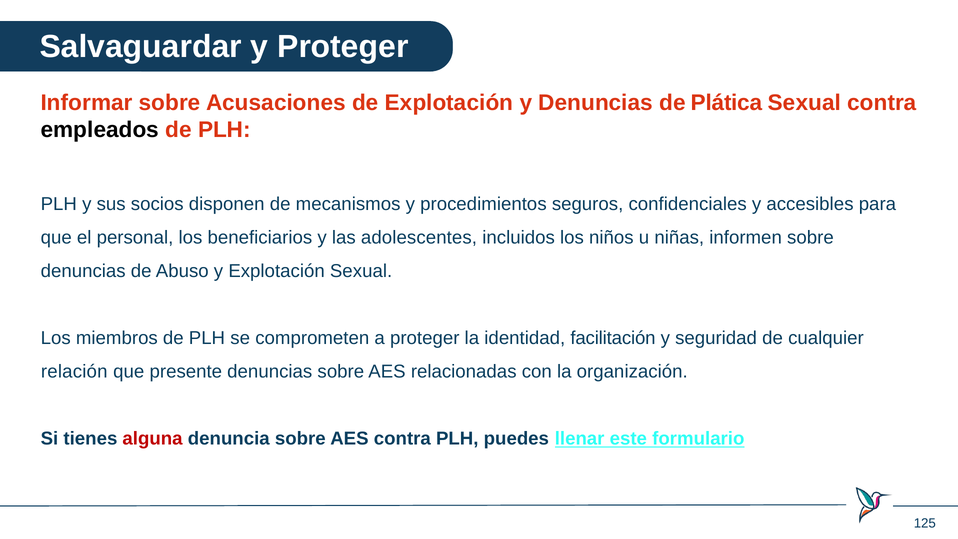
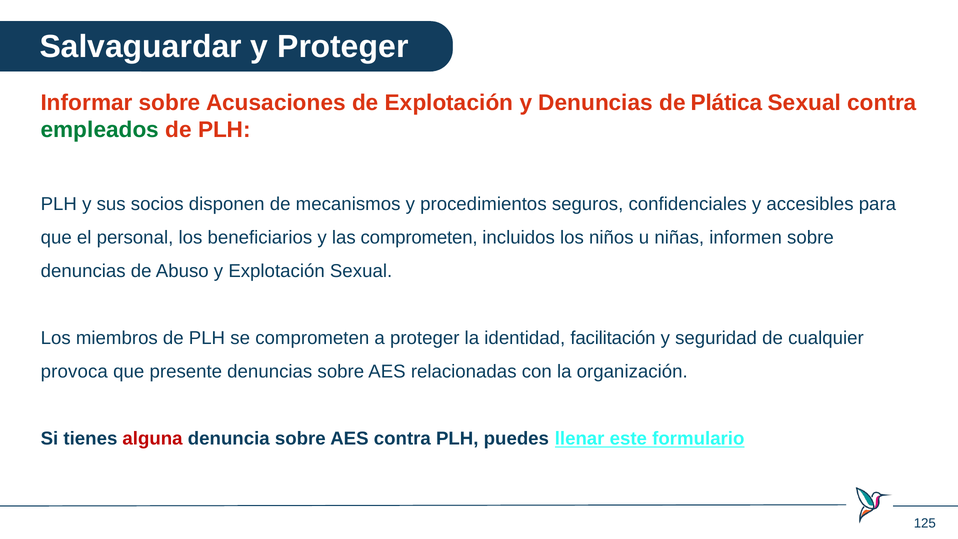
empleados colour: black -> green (100, 130)
las adolescentes: adolescentes -> comprometen (419, 237)
relación: relación -> provoca (74, 371)
